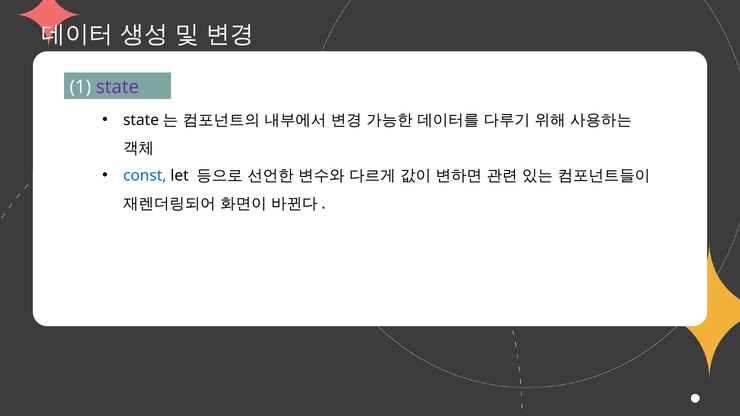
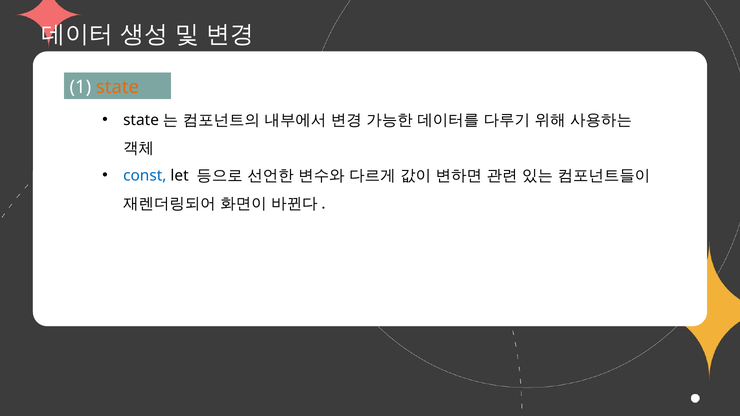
state colour: purple -> orange (117, 87)
